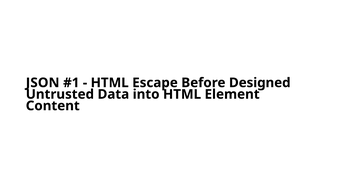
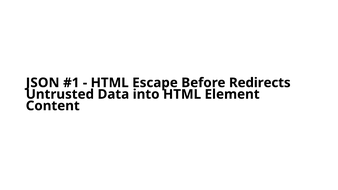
Designed: Designed -> Redirects (260, 83)
